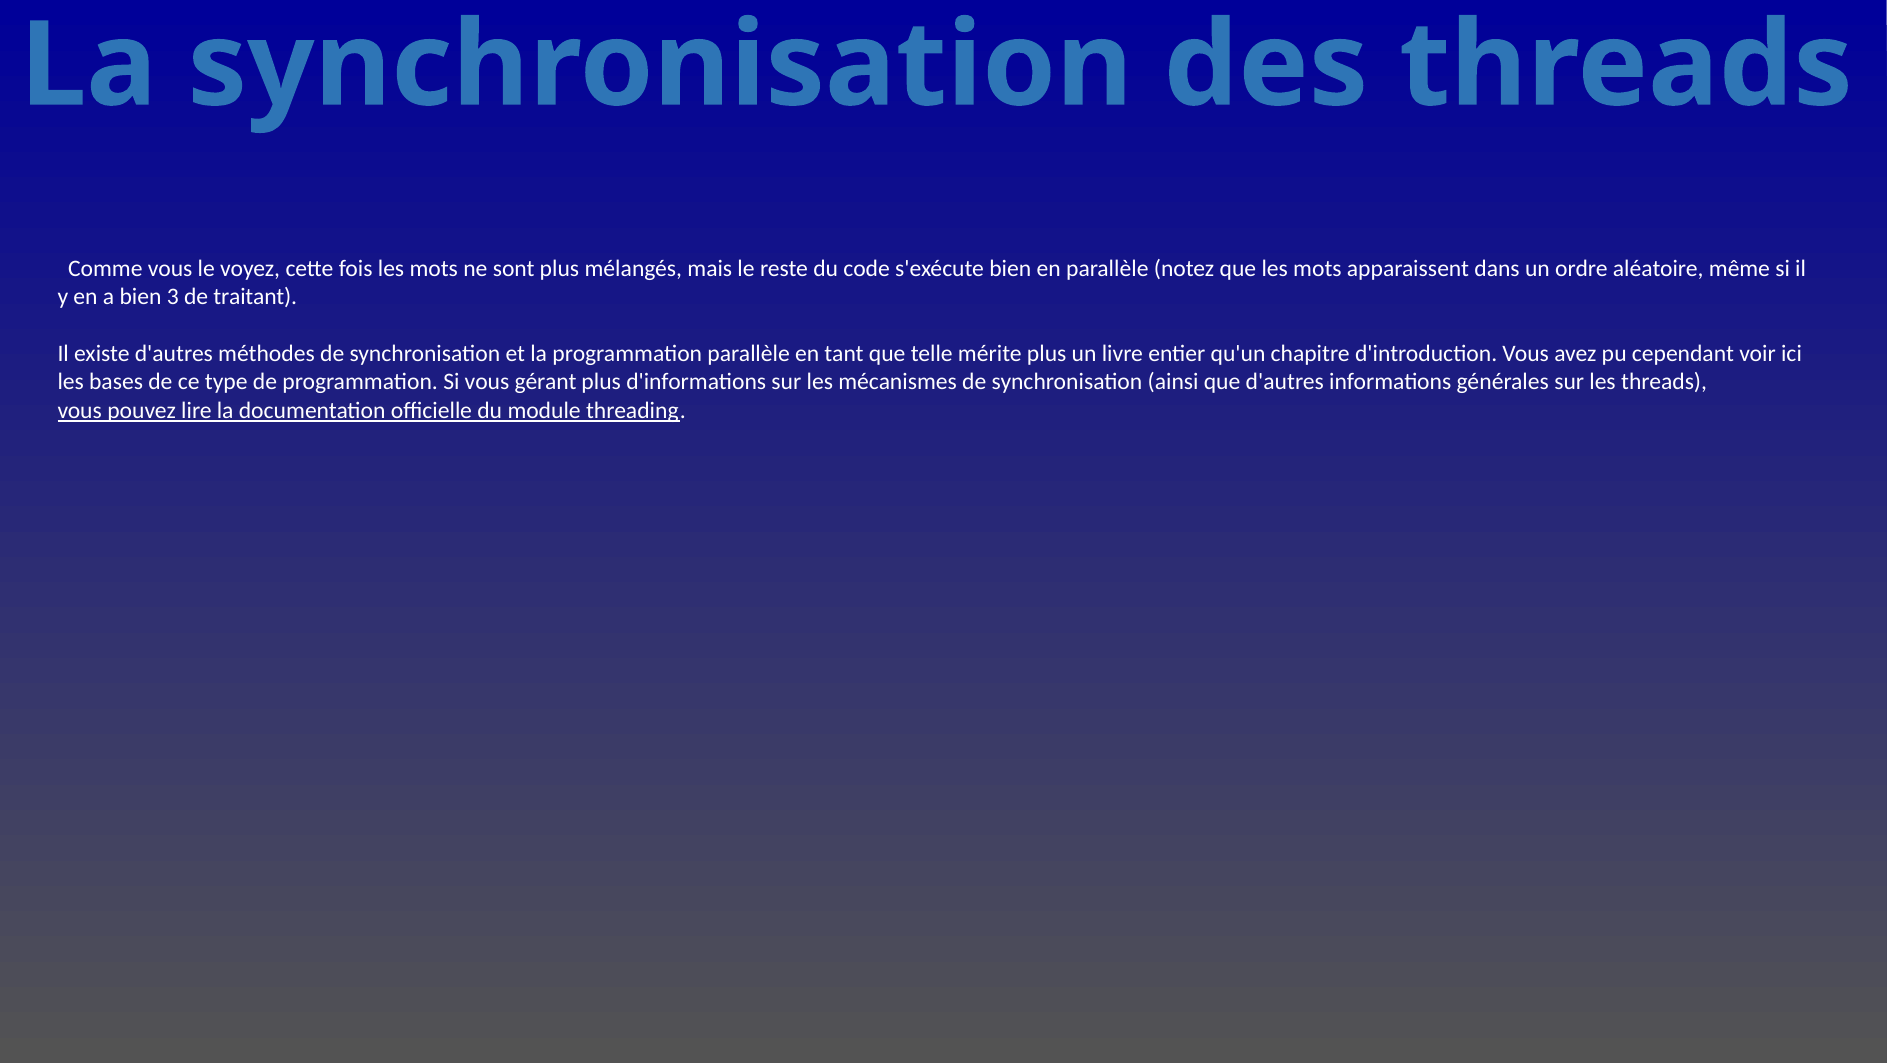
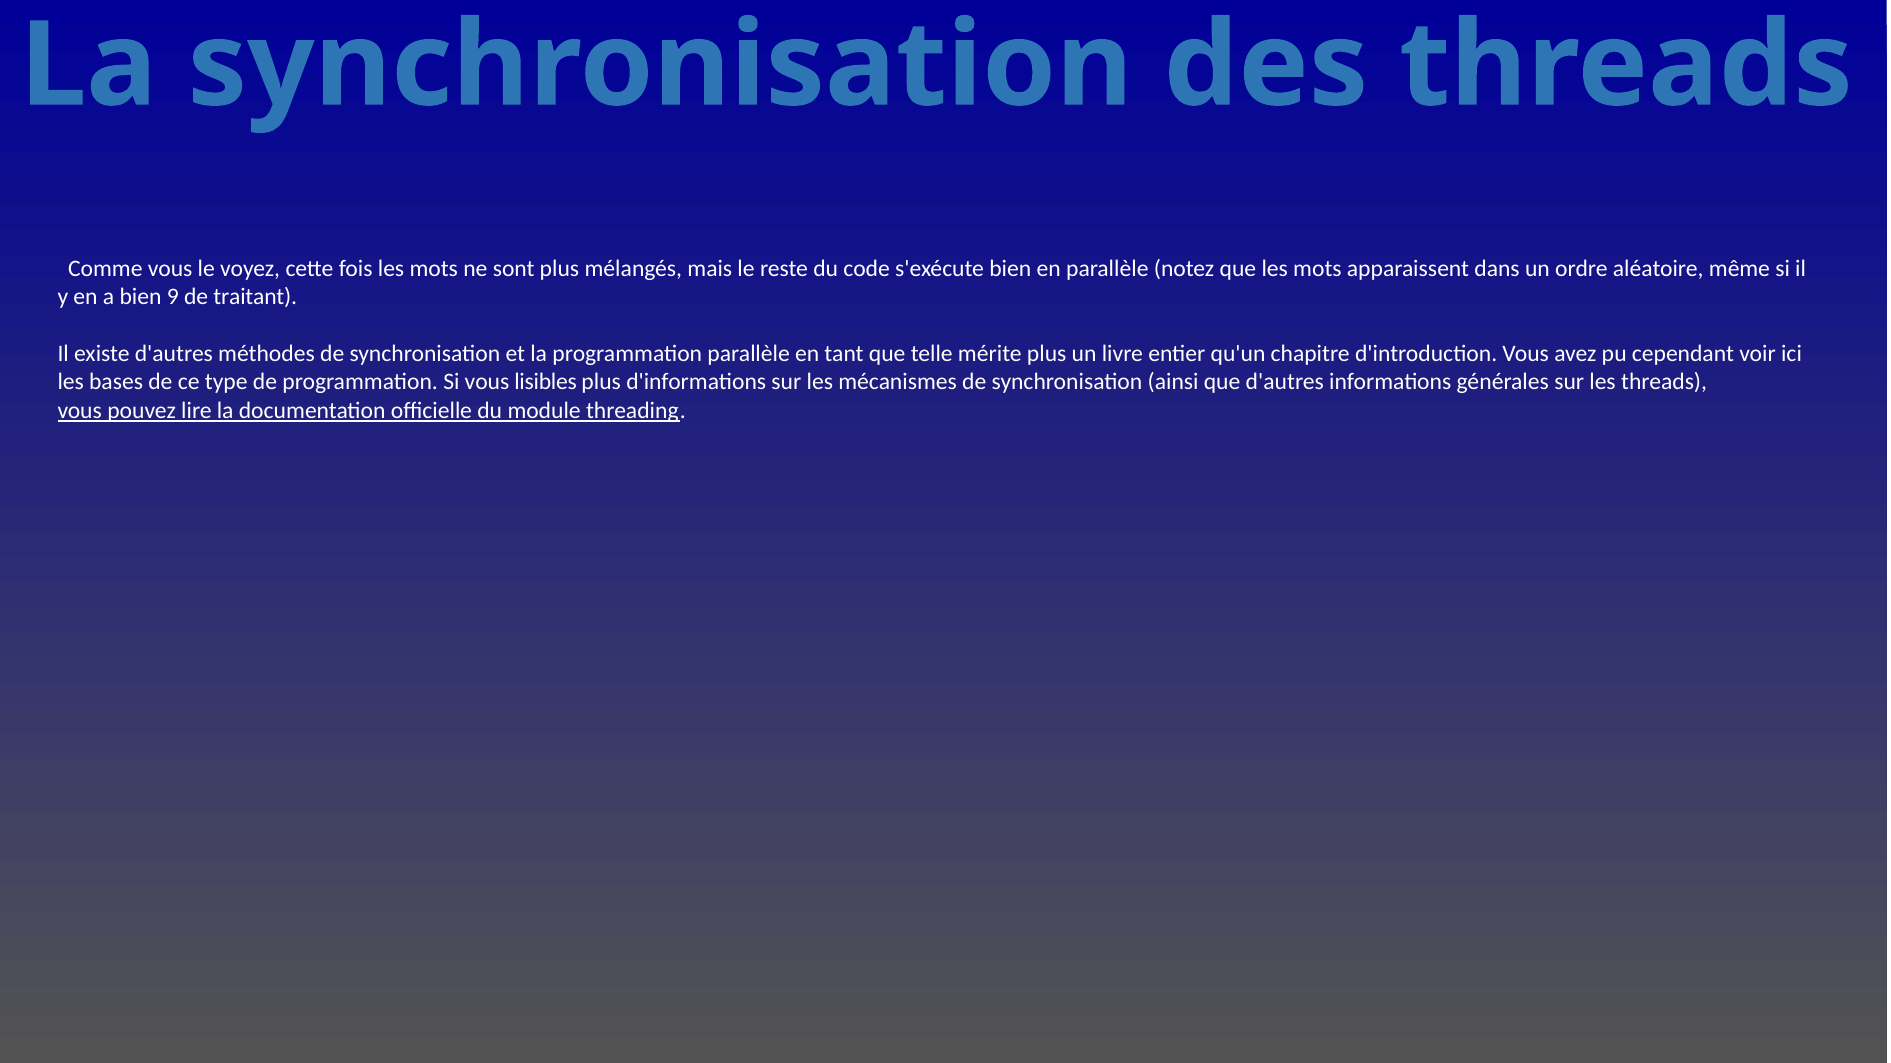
3: 3 -> 9 (173, 297)
gérant: gérant -> lisibles (546, 382)
